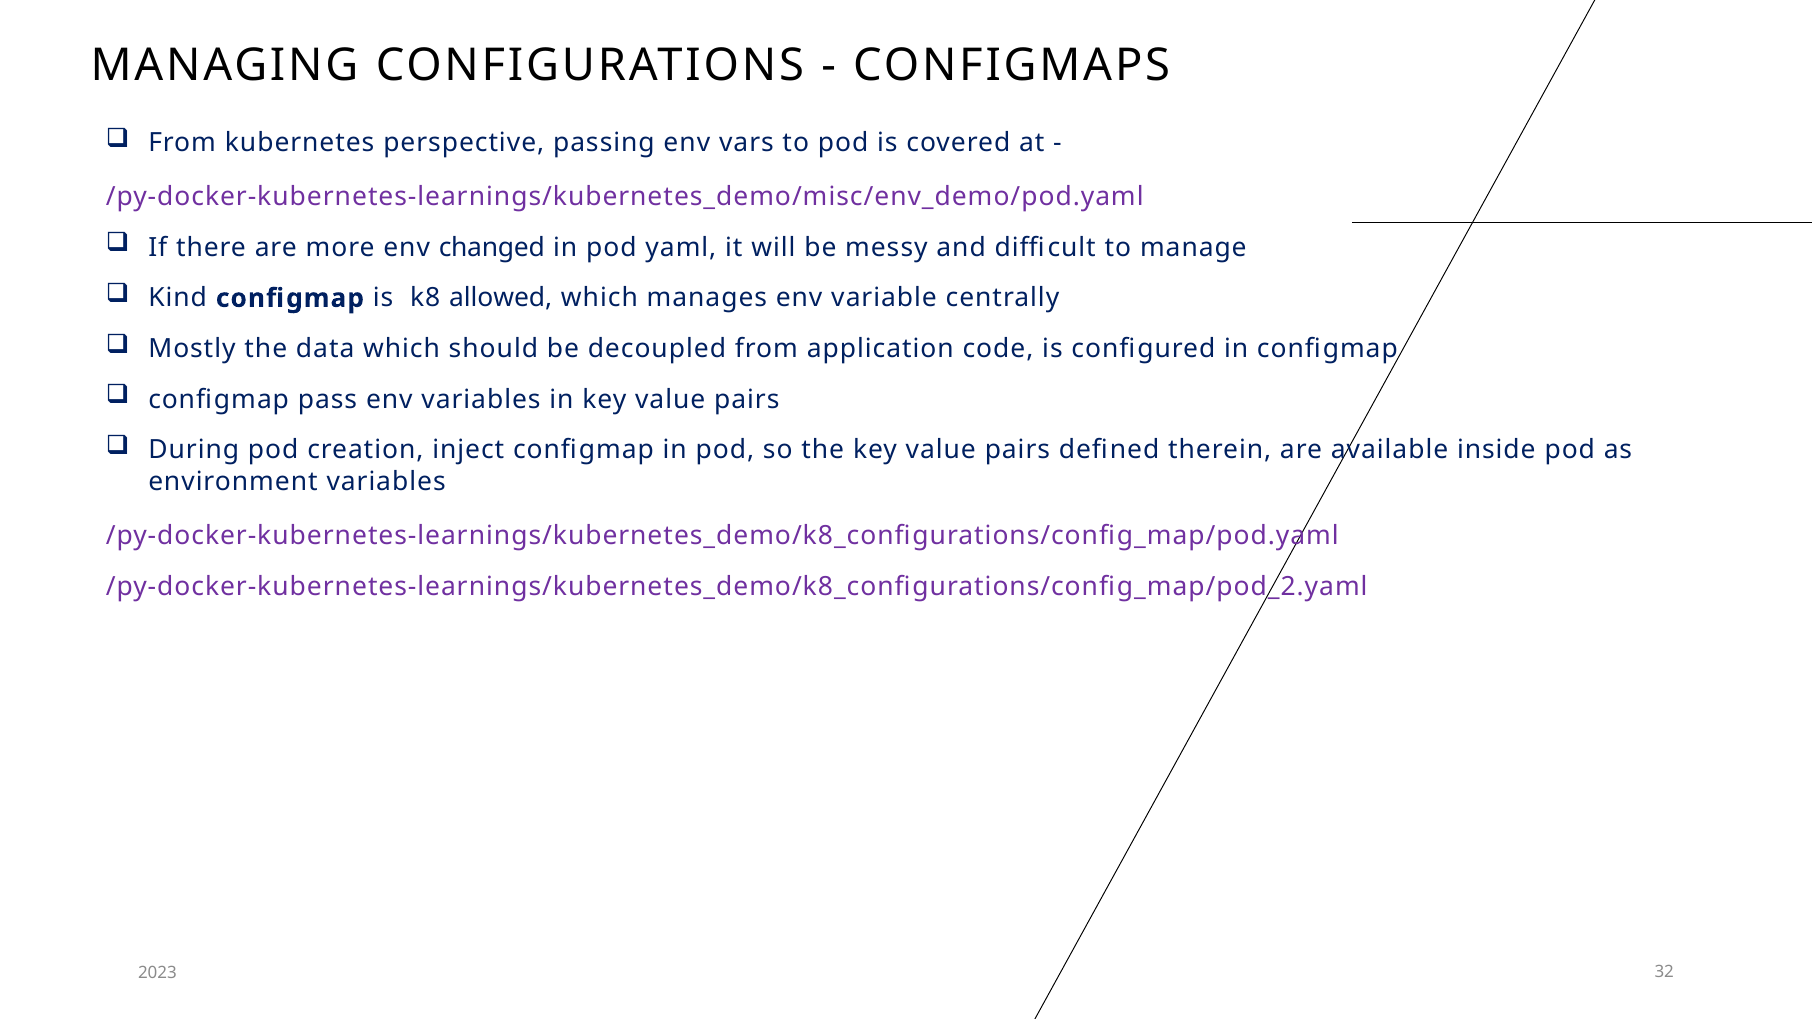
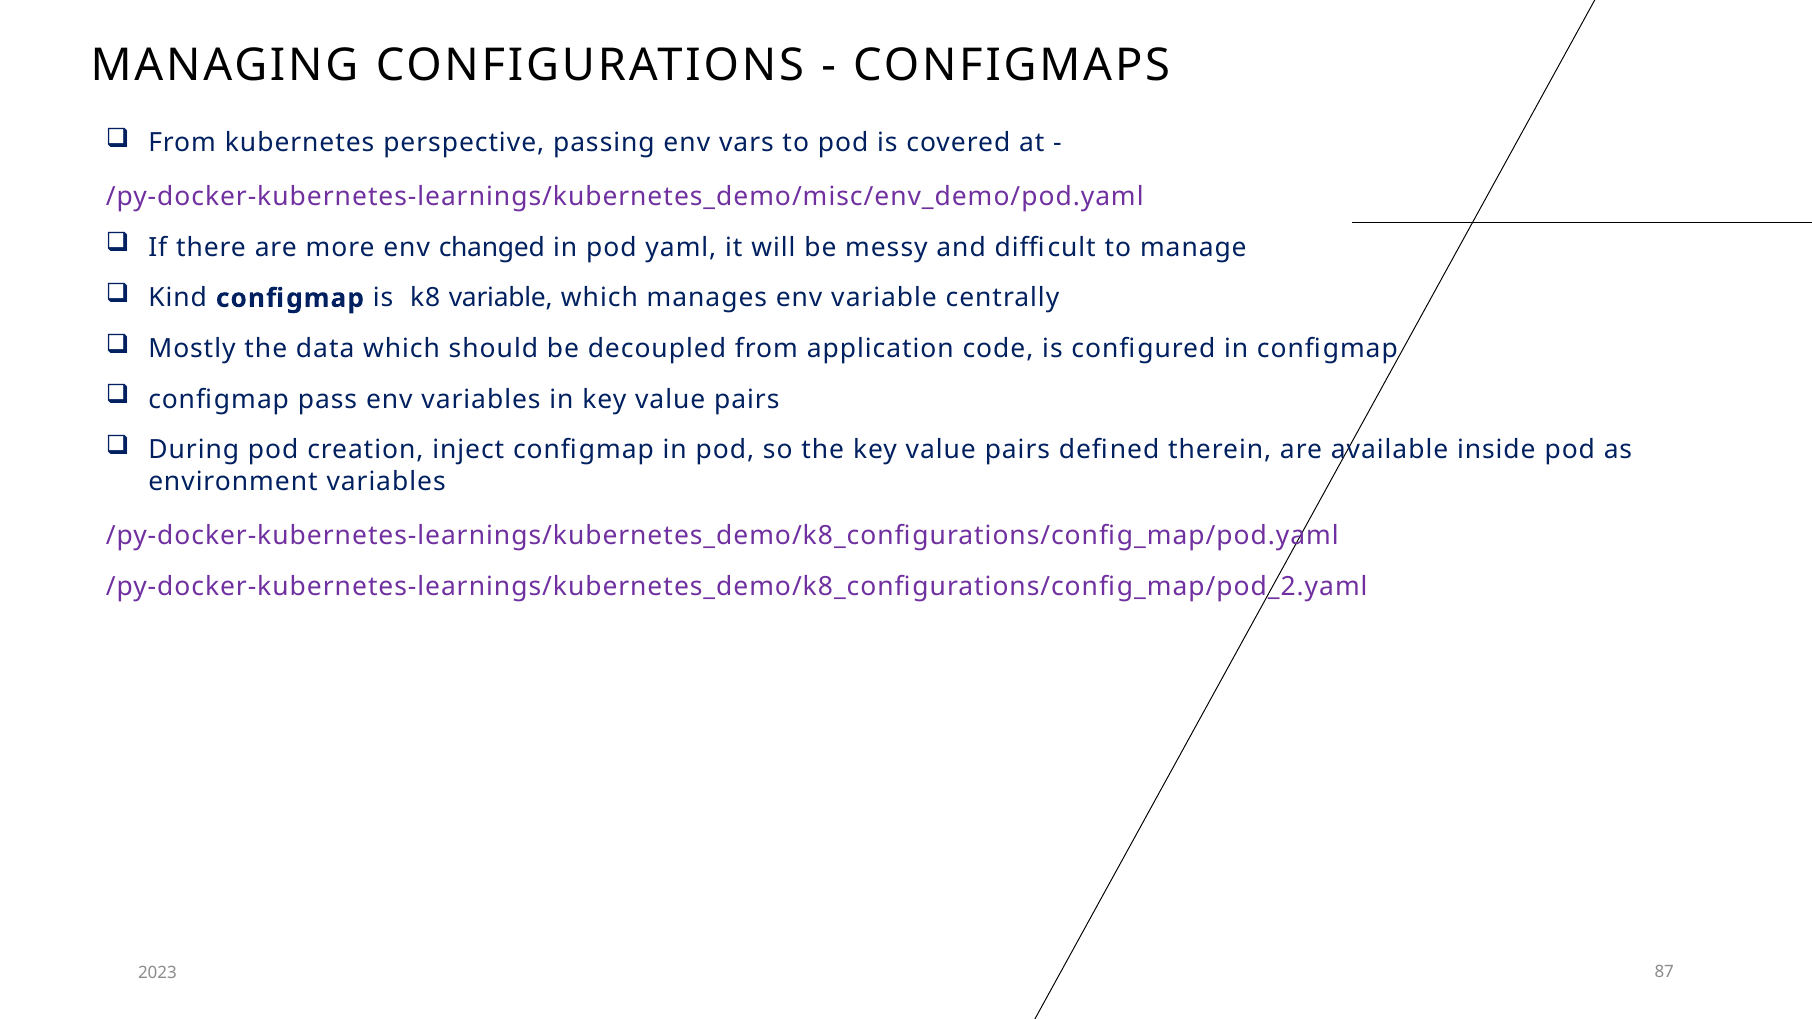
k8 allowed: allowed -> variable (501, 298)
32: 32 -> 87 (1664, 972)
